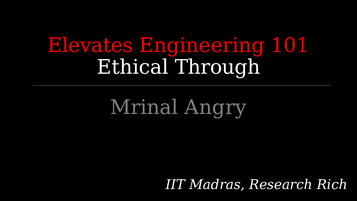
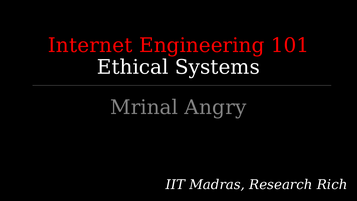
Elevates: Elevates -> Internet (90, 45)
Through: Through -> Systems (217, 67)
